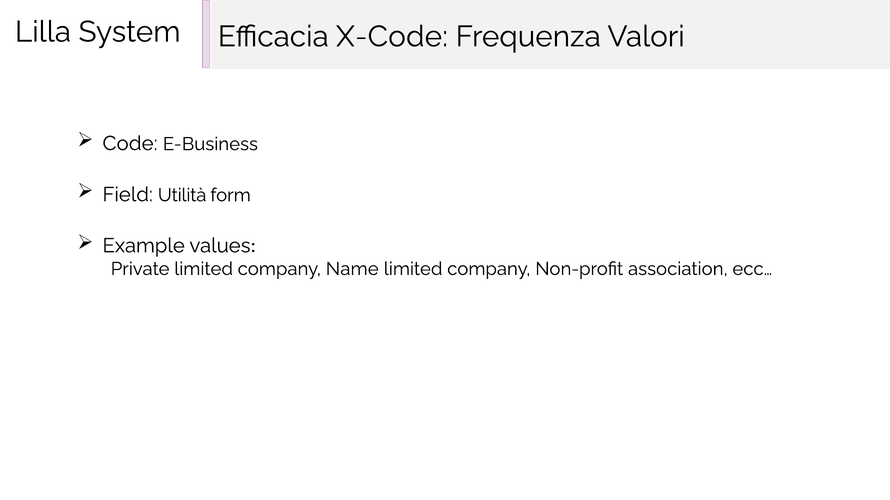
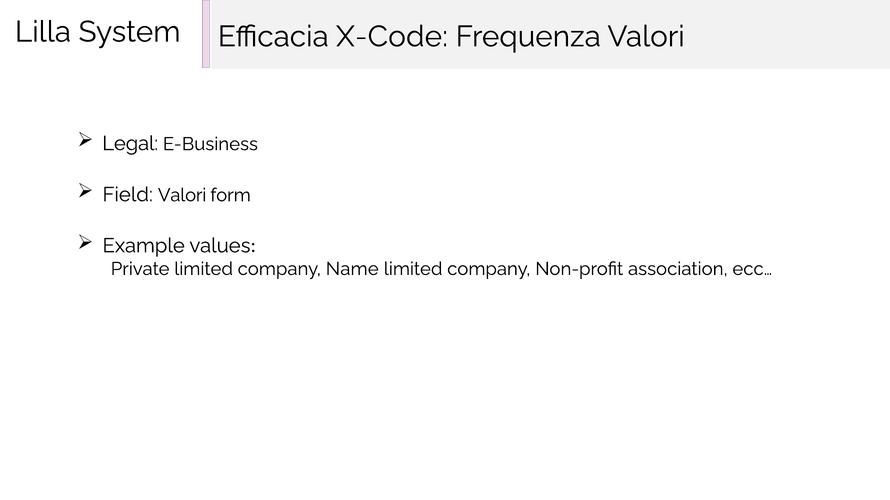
Code: Code -> Legal (130, 144)
Field Utilità: Utilità -> Valori (182, 195)
